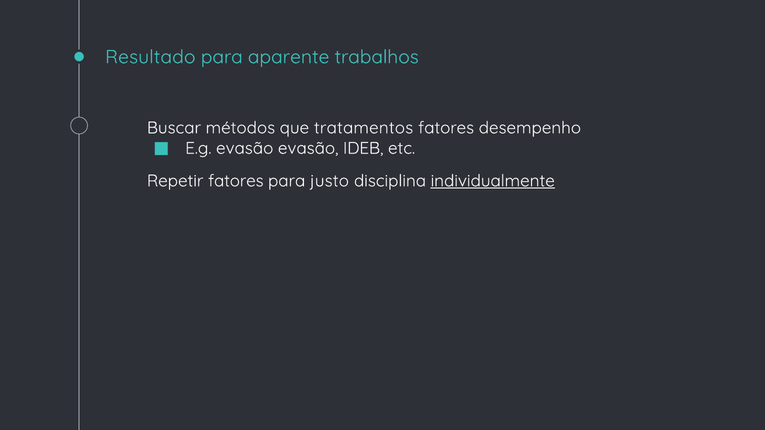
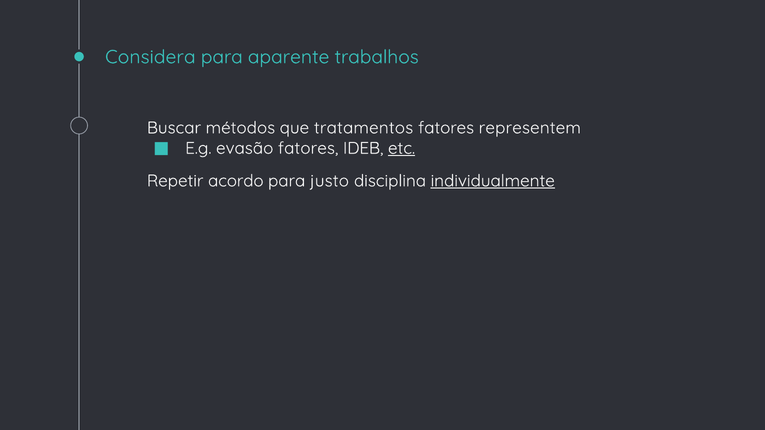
Resultado: Resultado -> Considera (150, 57)
desempenho: desempenho -> representem (530, 128)
evasão evasão: evasão -> fatores (308, 148)
etc underline: none -> present (402, 148)
Repetir fatores: fatores -> acordo (236, 181)
